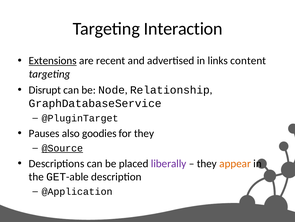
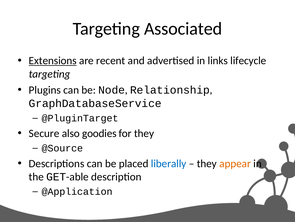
Interaction: Interaction -> Associated (183, 29)
content: content -> lifecycle (248, 61)
Disrupt: Disrupt -> Plugins (45, 90)
Pauses: Pauses -> Secure (44, 133)
@Source underline: present -> none (62, 148)
liberally colour: purple -> blue (169, 163)
